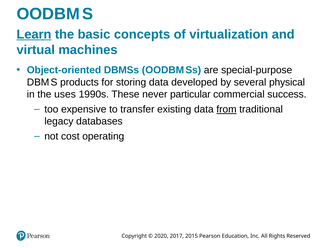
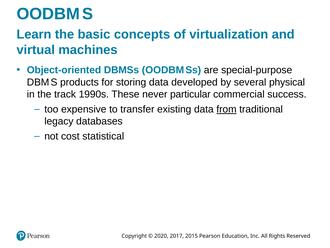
Learn underline: present -> none (34, 34)
uses: uses -> track (65, 94)
operating: operating -> statistical (103, 136)
